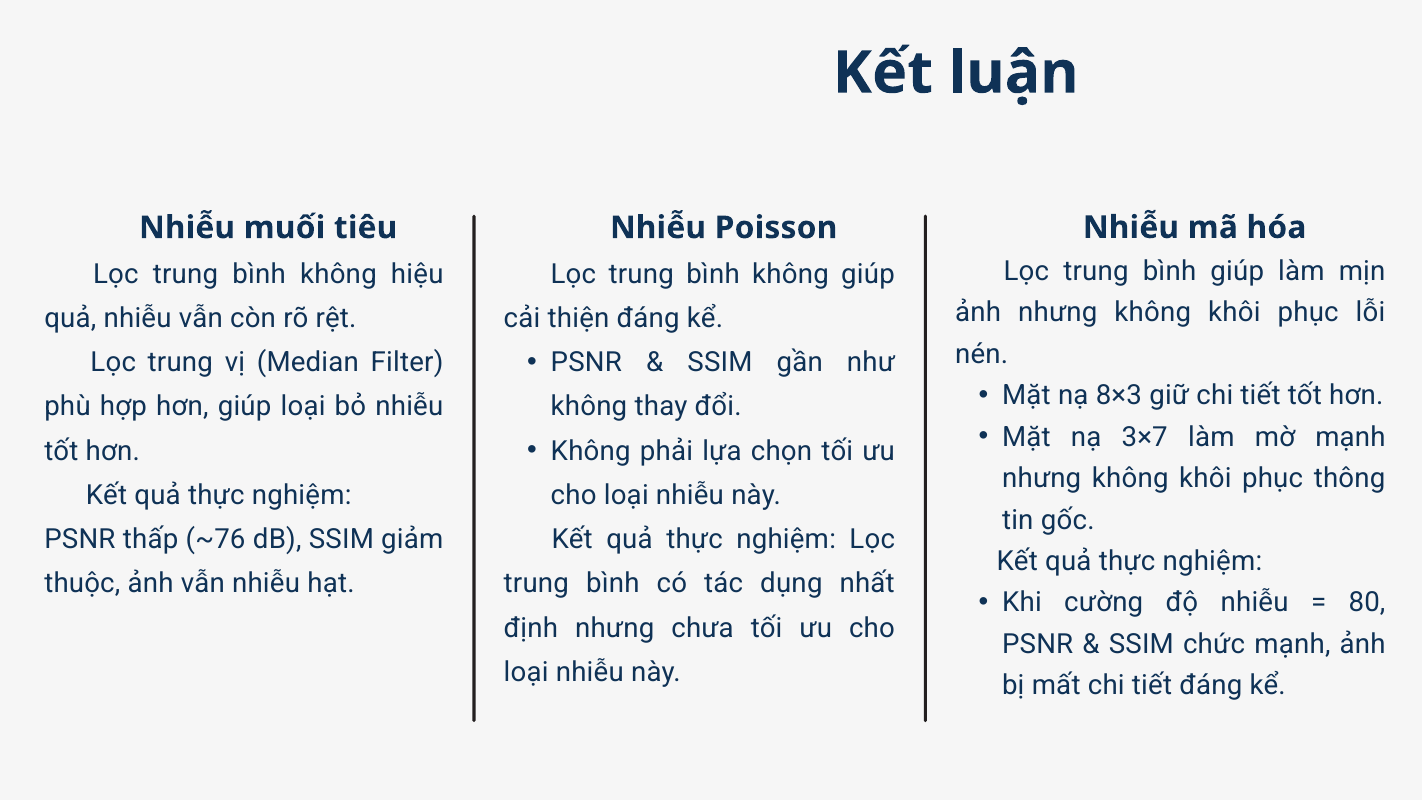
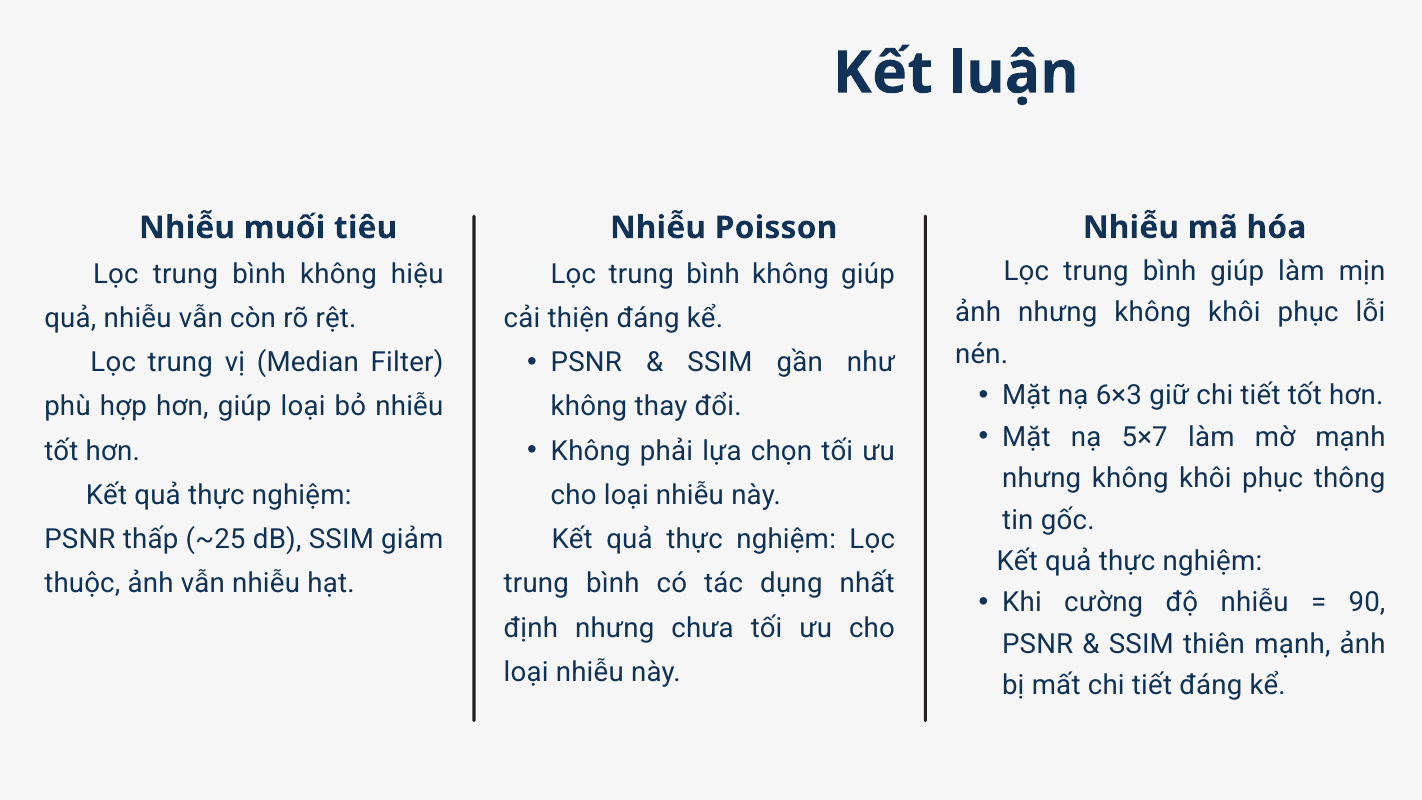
8×3: 8×3 -> 6×3 (1119, 395)
3×7: 3×7 -> 5×7 (1145, 437)
~76: ~76 -> ~25 (216, 539)
80: 80 -> 90 (1367, 603)
chức: chức -> thiên (1214, 644)
